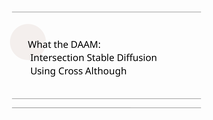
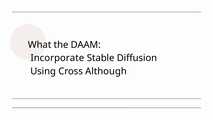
Intersection: Intersection -> Incorporate (57, 58)
